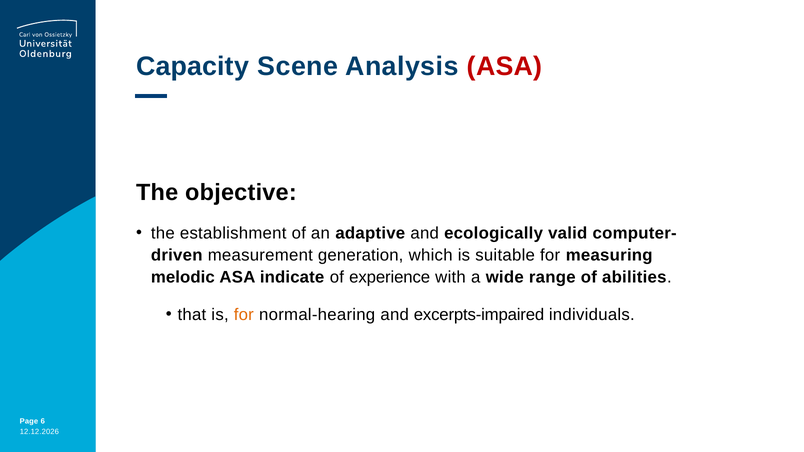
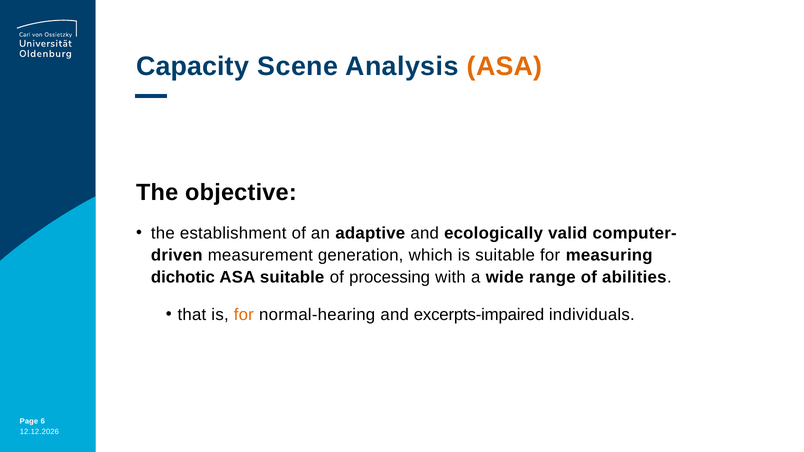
ASA colour: red -> orange (505, 66)
melodic: melodic -> dichotic (183, 278)
ASA indicate: indicate -> suitable (292, 278)
experience: experience -> processing (390, 278)
